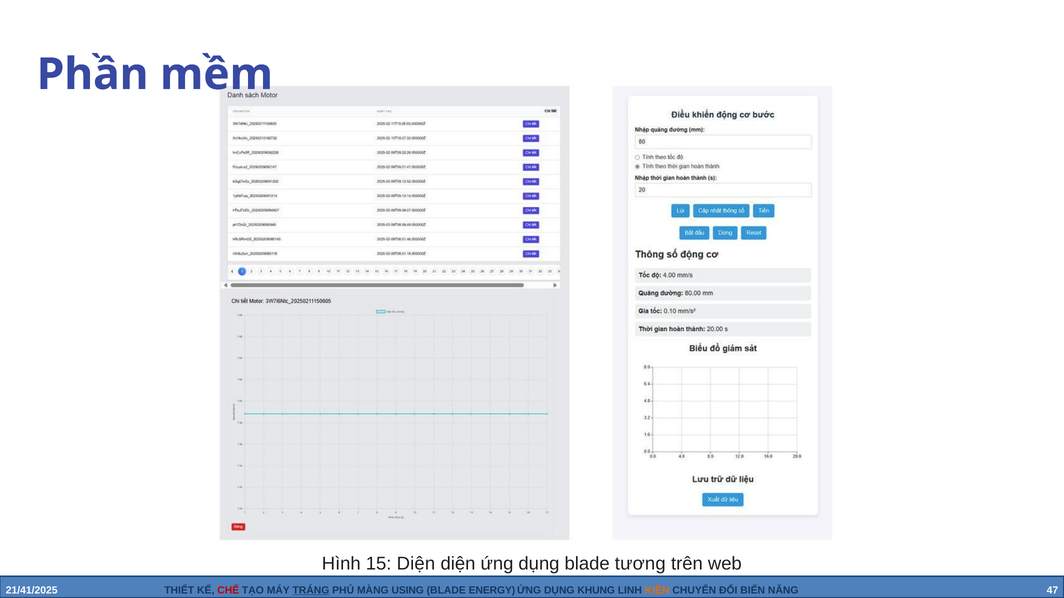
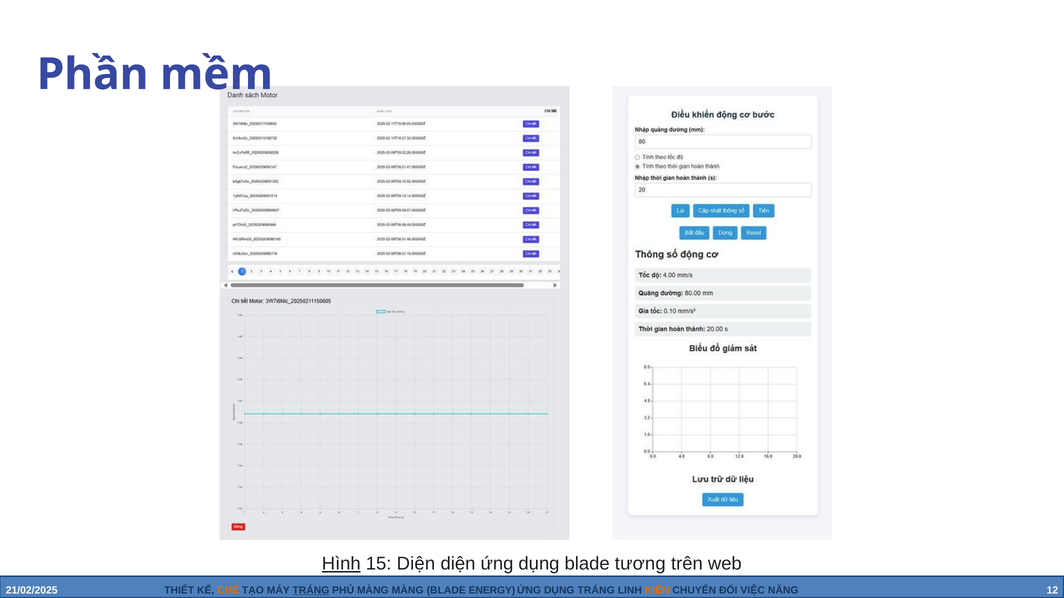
Hình underline: none -> present (341, 564)
21/41/2025: 21/41/2025 -> 21/02/2025 (32, 591)
CHẾ colour: red -> orange (228, 591)
MÀNG USING: USING -> MÀNG (408, 591)
DỤNG KHUNG: KHUNG -> TRÁNG (596, 591)
BIẾN: BIẾN -> VIỆC (753, 591)
47: 47 -> 12 (1052, 591)
